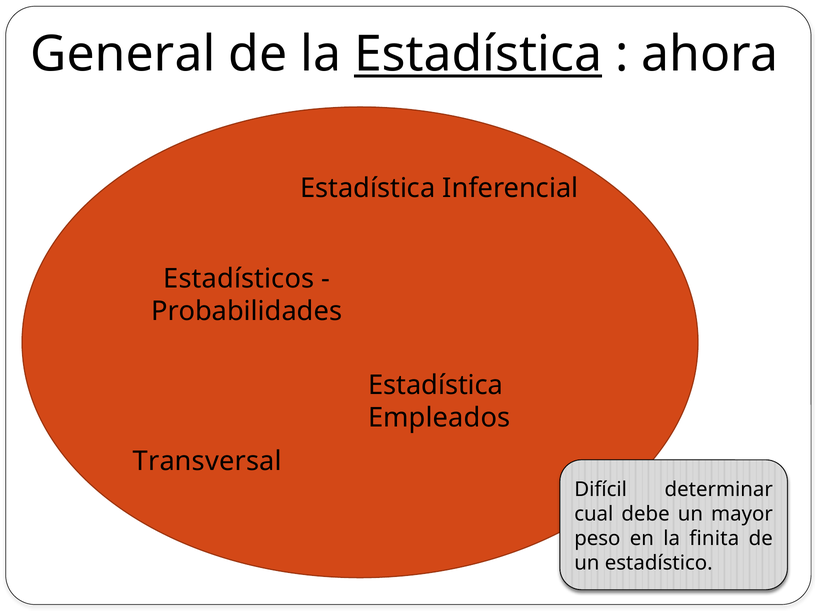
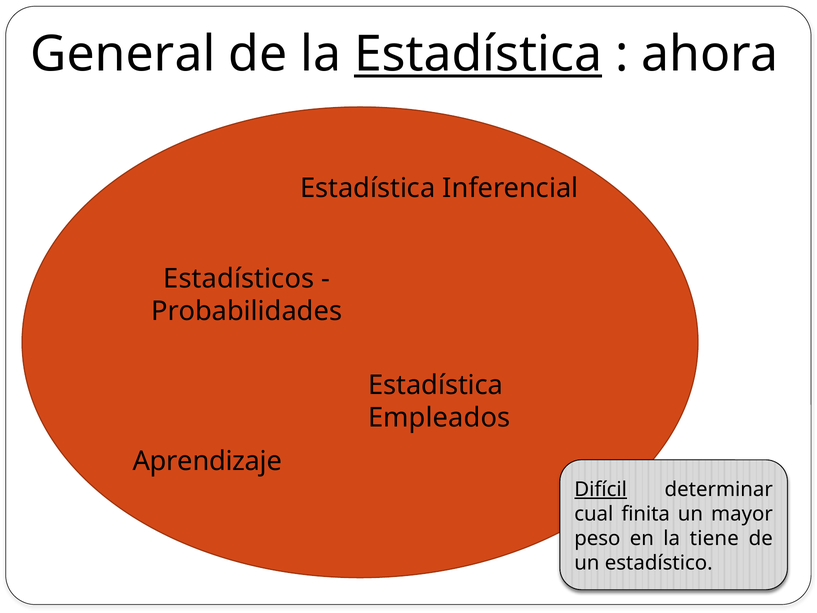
Transversal: Transversal -> Aprendizaje (207, 461)
Difícil underline: none -> present (601, 489)
debe: debe -> finita (646, 514)
finita: finita -> tiene (714, 538)
